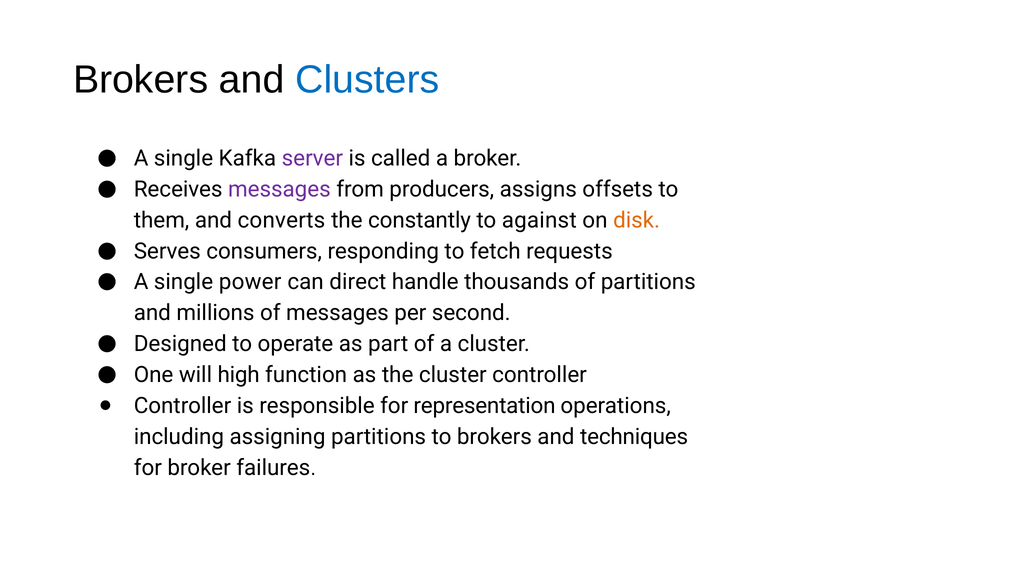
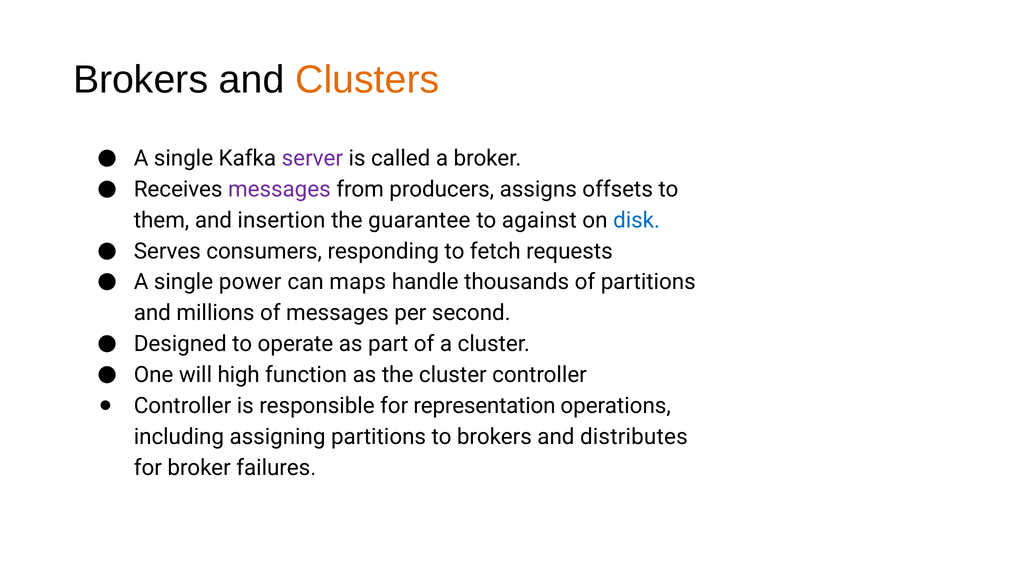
Clusters colour: blue -> orange (367, 80)
converts: converts -> insertion (281, 220)
constantly: constantly -> guarantee (419, 220)
disk colour: orange -> blue (637, 220)
direct: direct -> maps (358, 282)
techniques: techniques -> distributes (634, 437)
